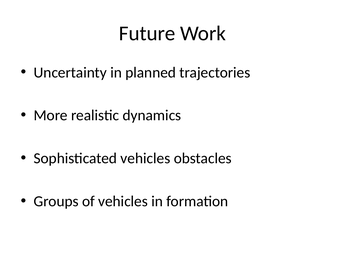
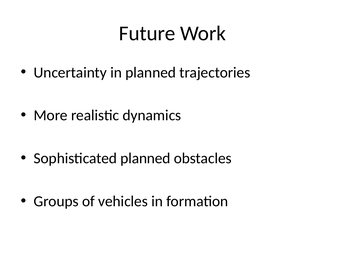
Sophisticated vehicles: vehicles -> planned (145, 158)
